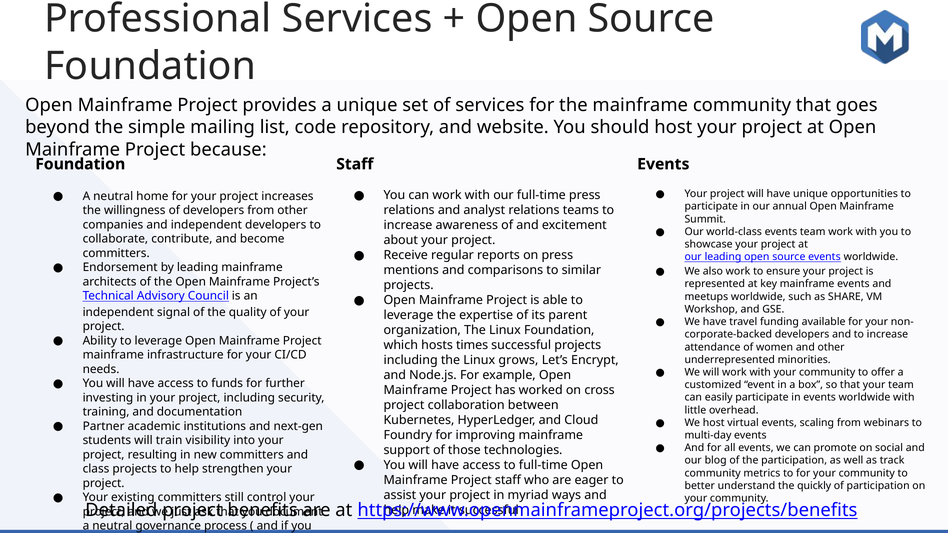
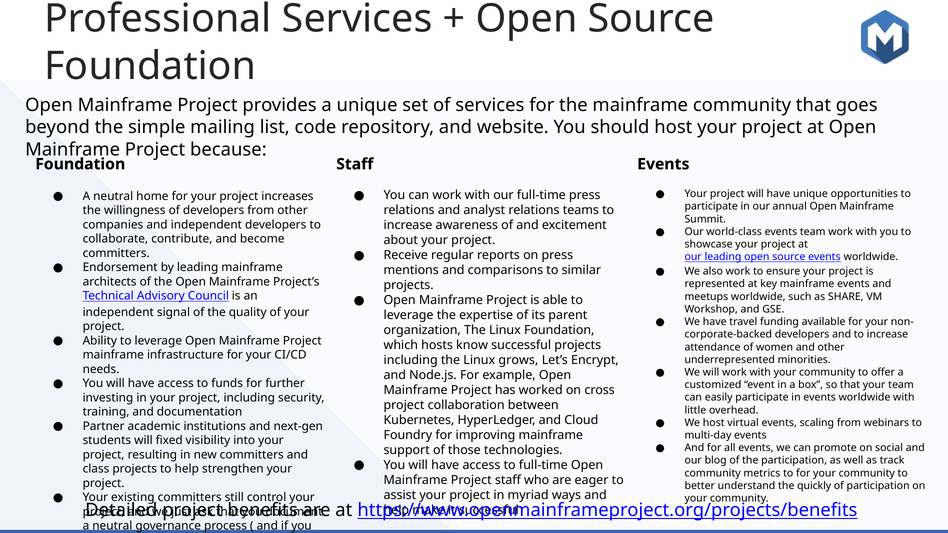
times: times -> know (472, 345)
train: train -> fixed (169, 441)
